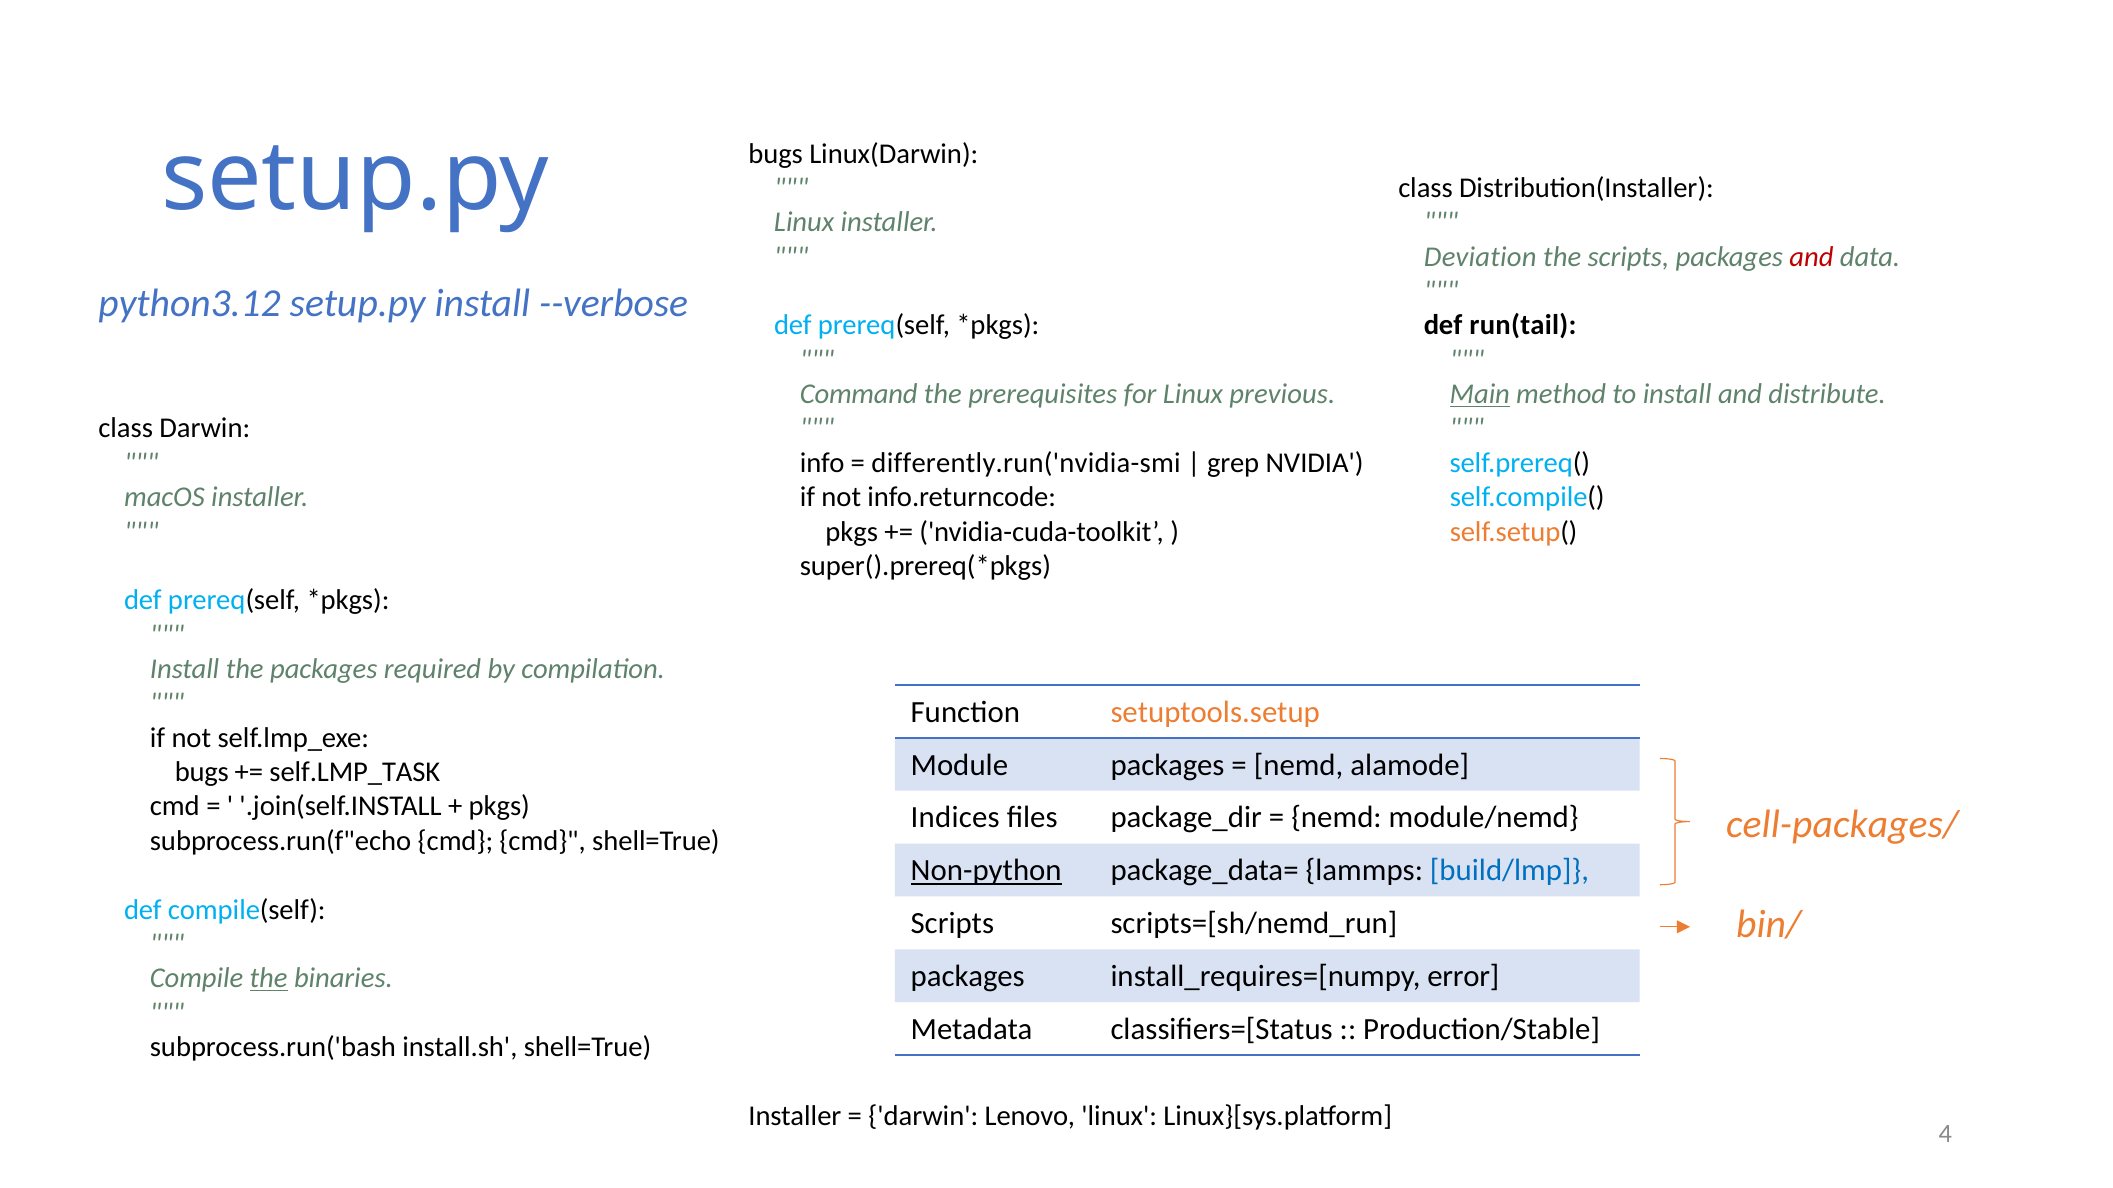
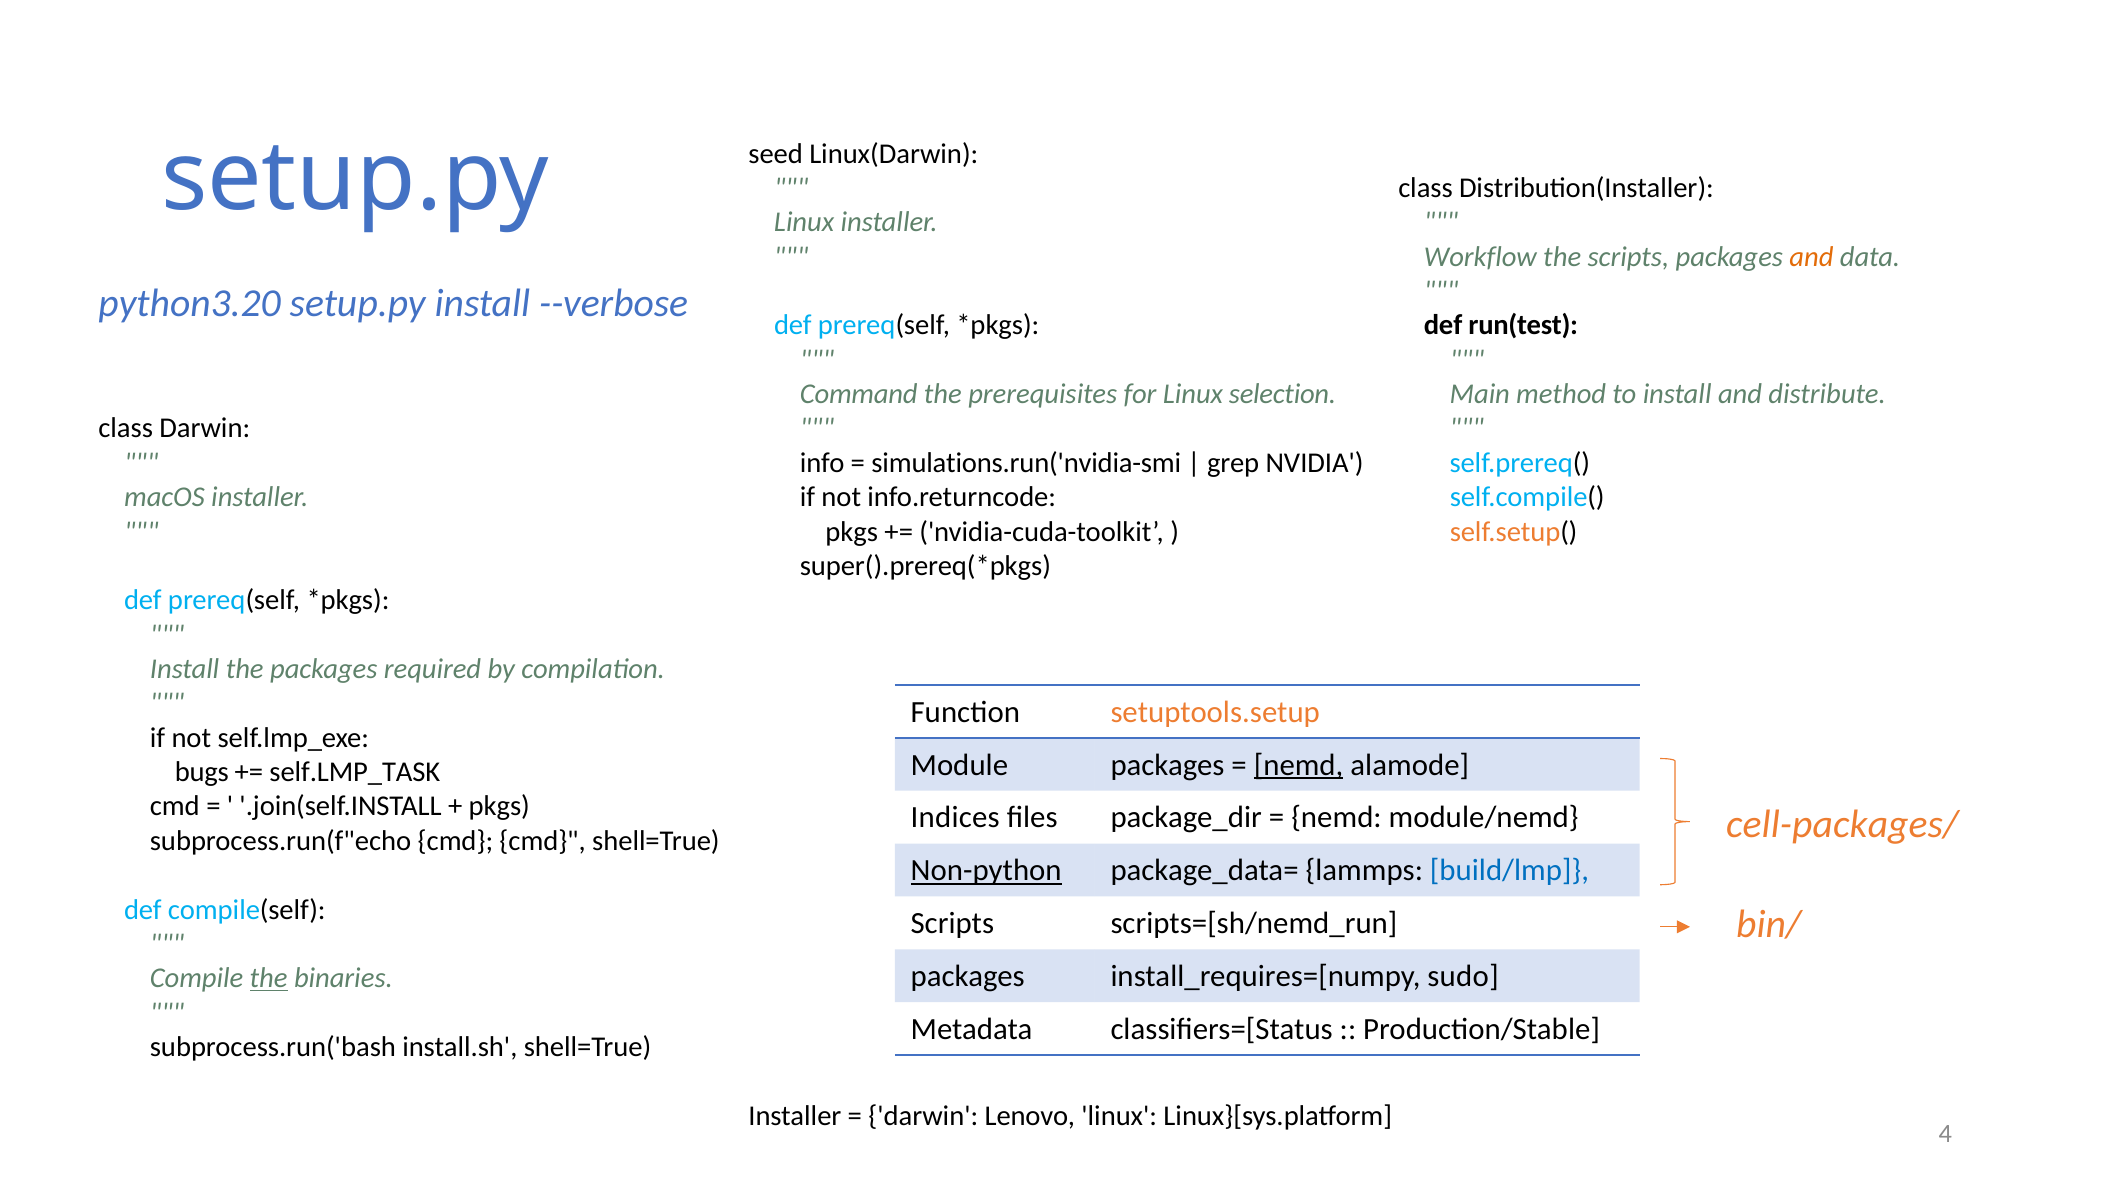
bugs: bugs -> seed (776, 154)
Deviation: Deviation -> Workflow (1480, 257)
and colour: red -> orange (1811, 257)
python3.12: python3.12 -> python3.20 (190, 304)
run(tail: run(tail -> run(test (1523, 326)
previous: previous -> selection (1283, 394)
Main underline: present -> none (1480, 394)
differently.run('nvidia-smi: differently.run('nvidia-smi -> simulations.run('nvidia-smi (1026, 463)
nemd underline: none -> present (1299, 765)
error: error -> sudo (1463, 977)
